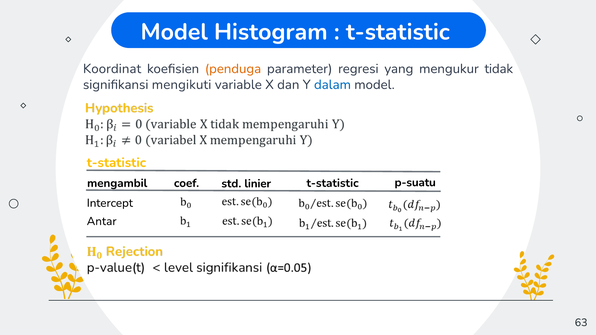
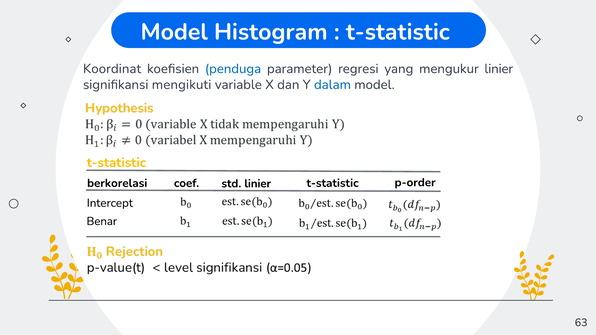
penduga colour: orange -> blue (233, 69)
mengukur tidak: tidak -> linier (499, 69)
mengambil: mengambil -> berkorelasi (117, 183)
p-suatu: p-suatu -> p-order (415, 183)
Antar: Antar -> Benar (102, 221)
